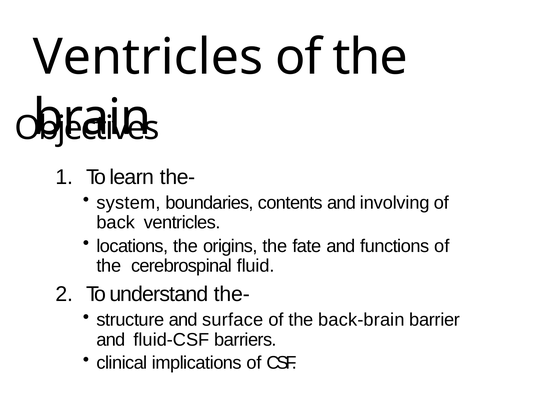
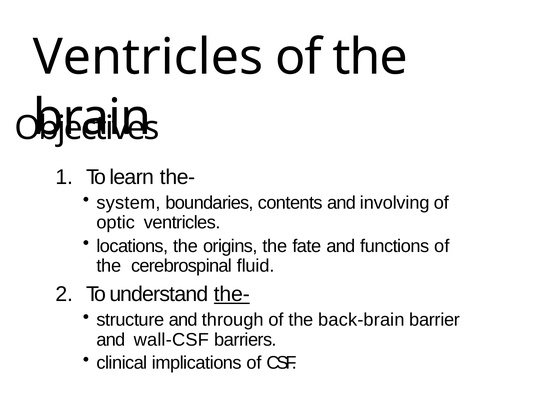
back: back -> optic (116, 222)
the- underline: none -> present (232, 294)
surface: surface -> through (233, 320)
fluid-CSF: fluid-CSF -> wall-CSF (171, 340)
